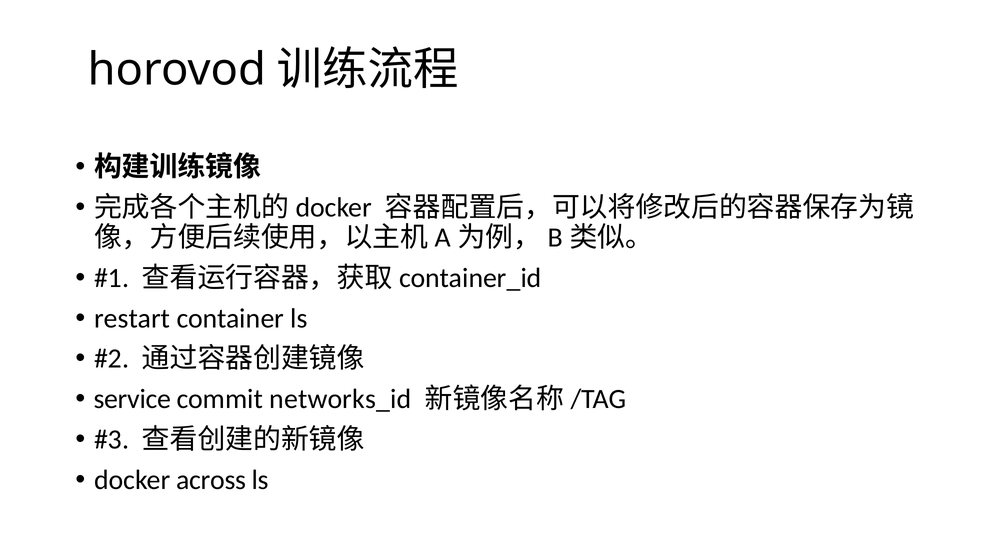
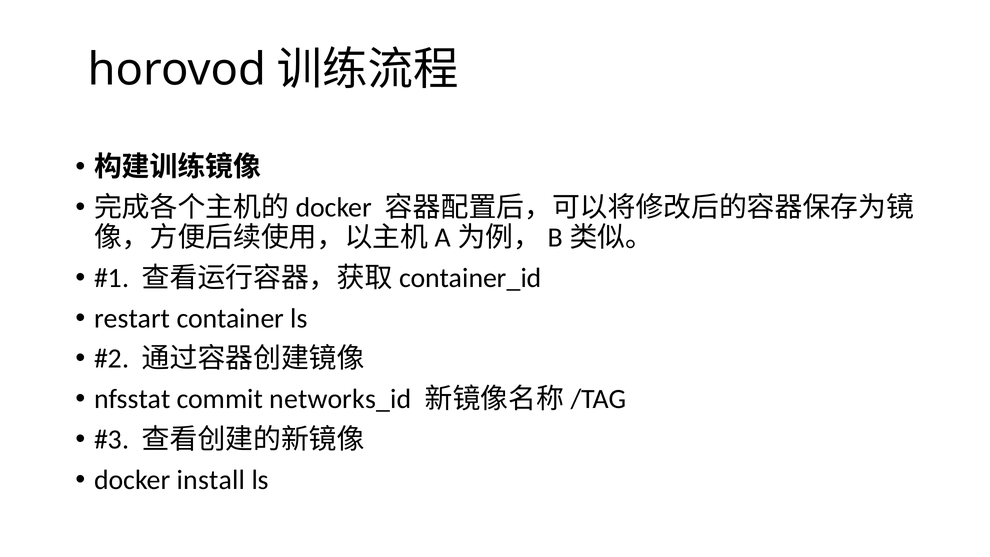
service: service -> nfsstat (132, 399)
across: across -> install (211, 480)
